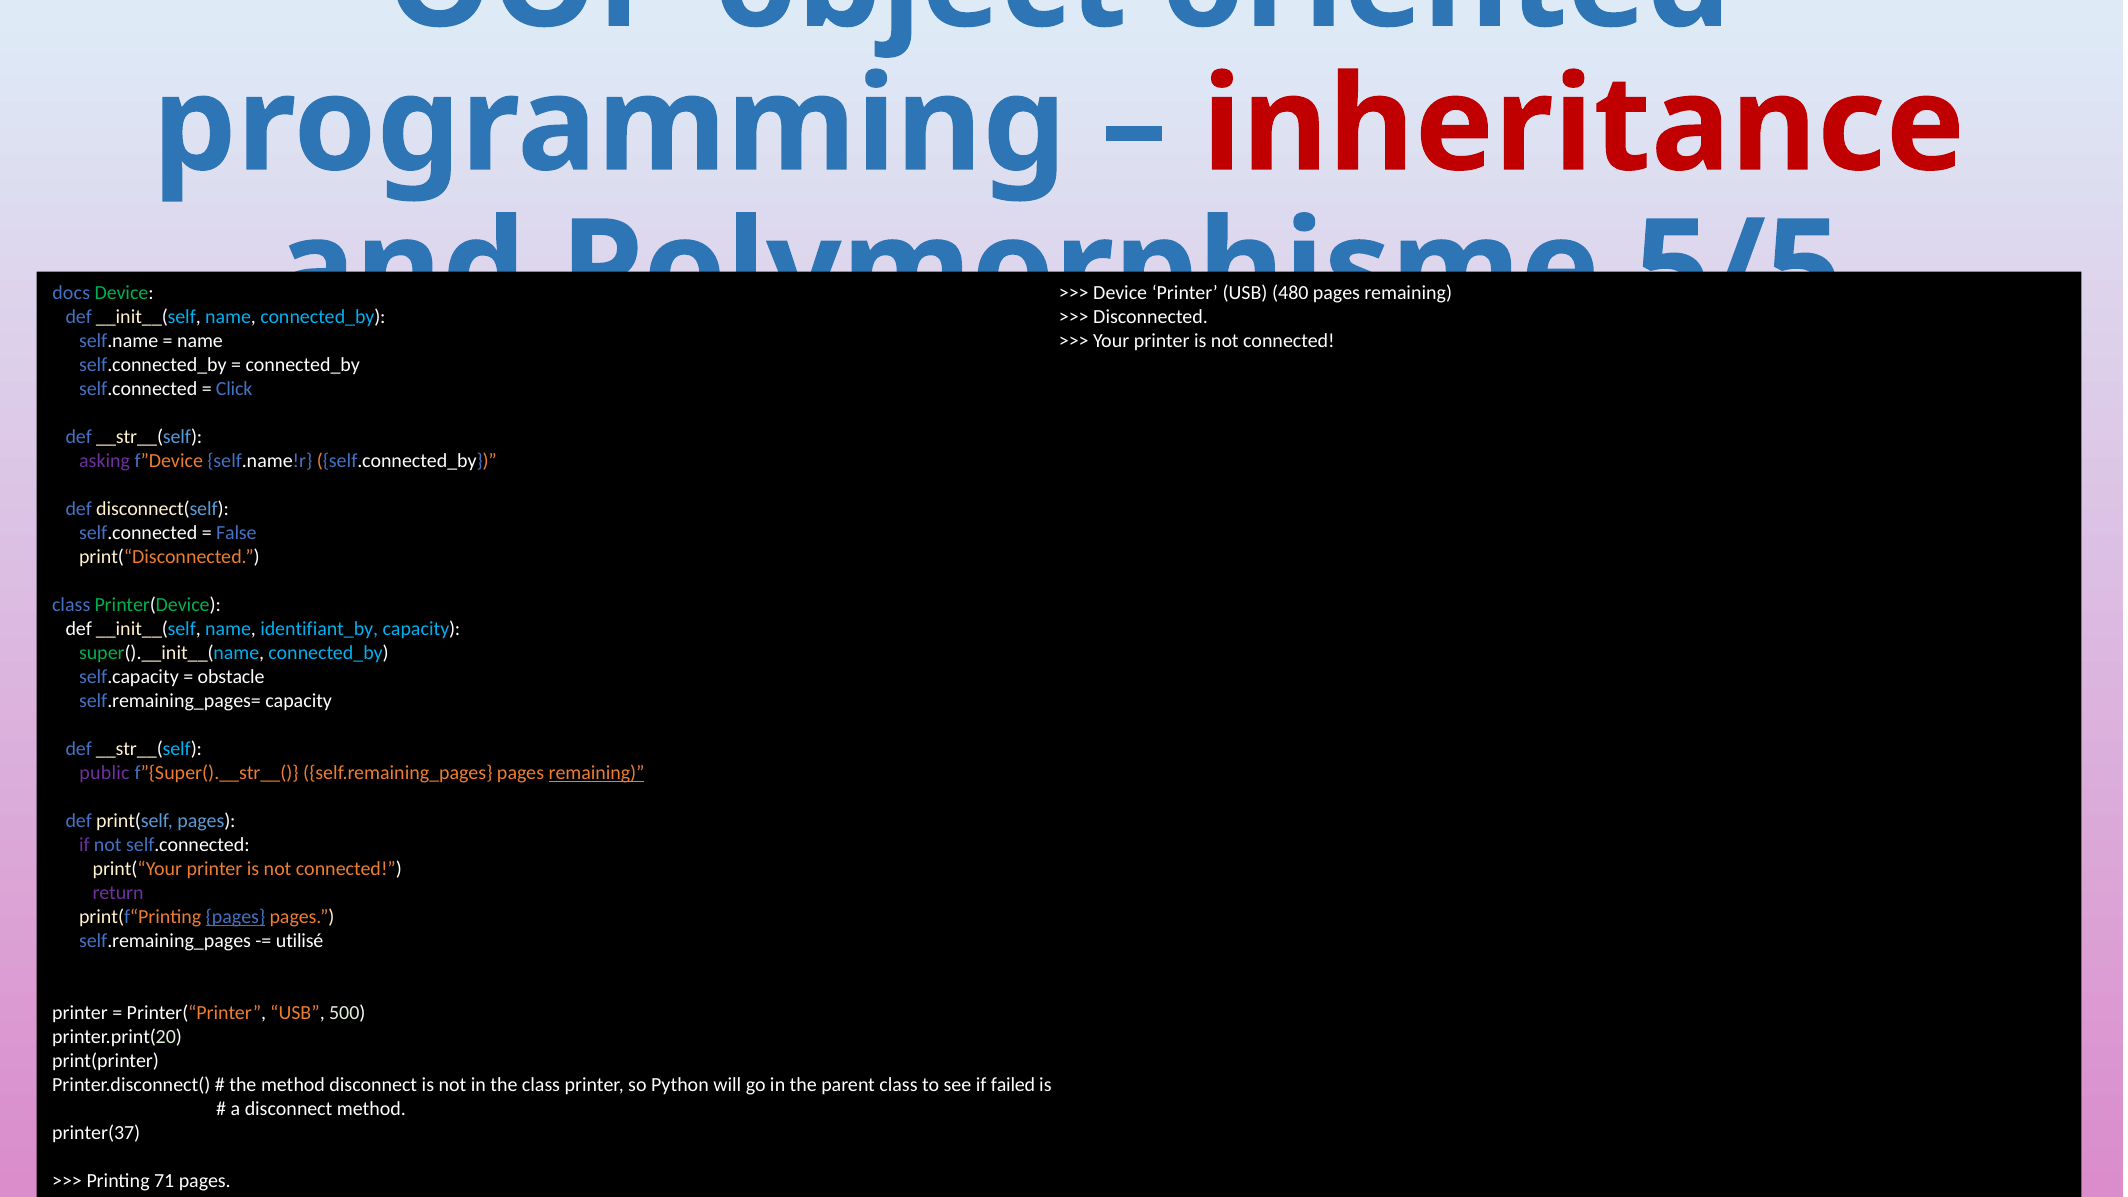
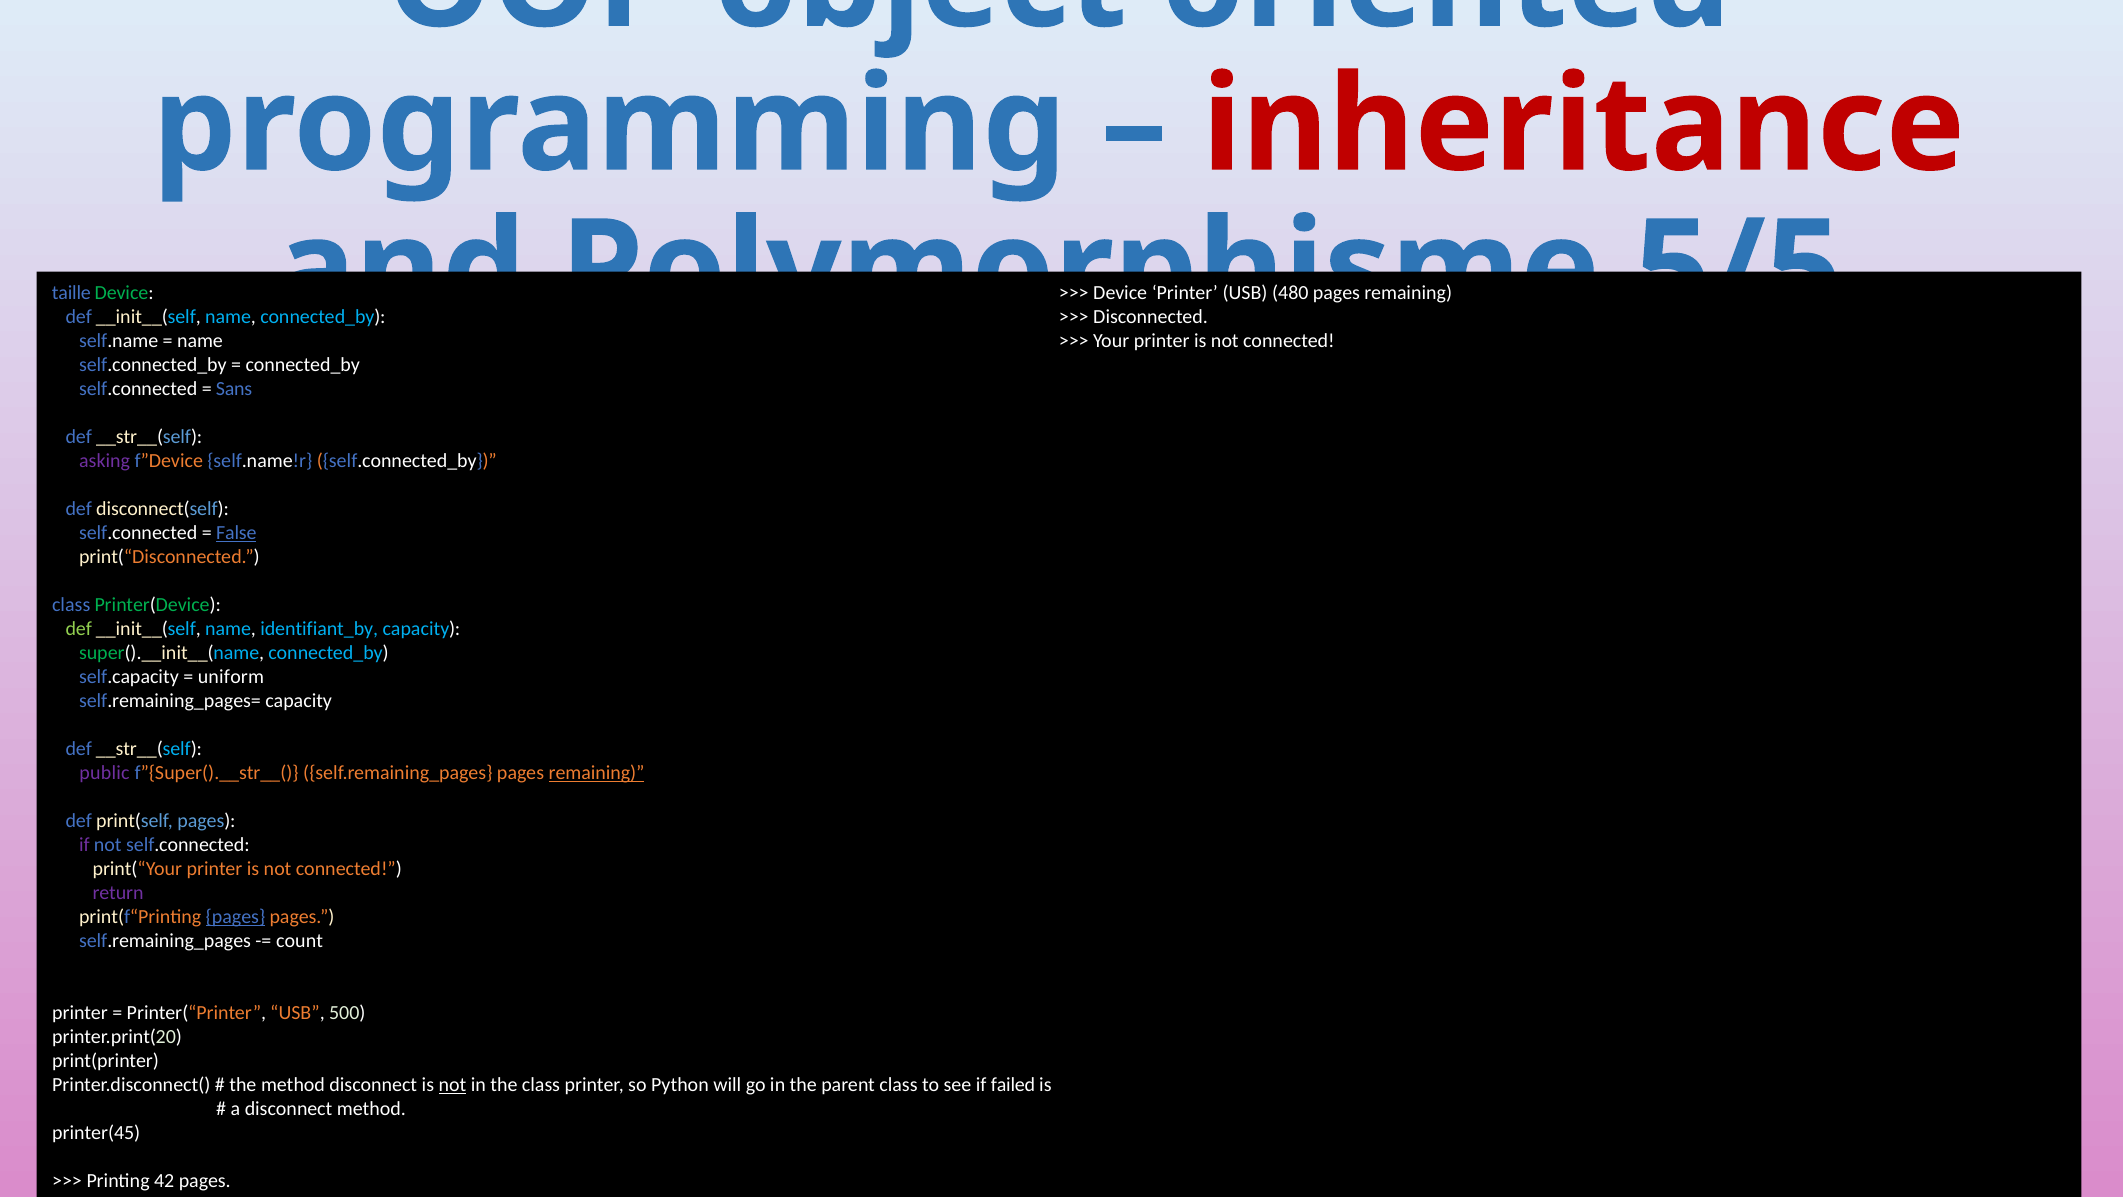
docs: docs -> taille (71, 293)
Click: Click -> Sans (234, 389)
False underline: none -> present (236, 533)
def colour: white -> light green (79, 629)
obstacle: obstacle -> uniform (231, 677)
utilisé: utilisé -> count (300, 941)
not underline: none -> present (452, 1085)
printer(37: printer(37 -> printer(45 (96, 1133)
71: 71 -> 42 (164, 1181)
